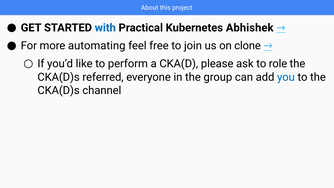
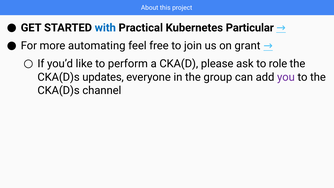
Abhishek: Abhishek -> Particular (250, 28)
clone: clone -> grant (247, 46)
referred: referred -> updates (103, 77)
you colour: blue -> purple (286, 77)
